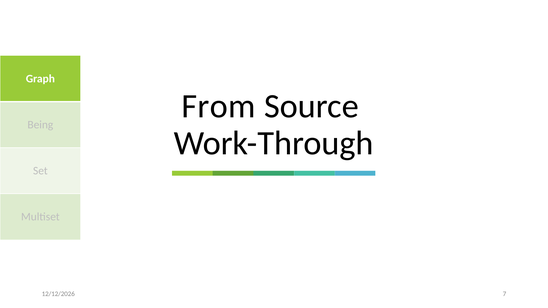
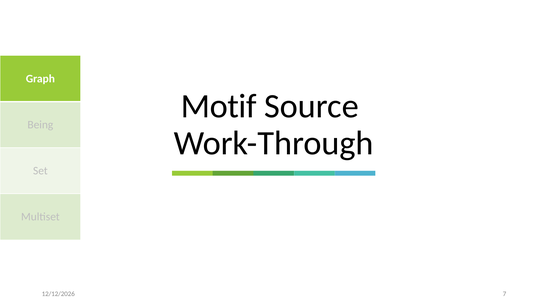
From: From -> Motif (219, 106)
